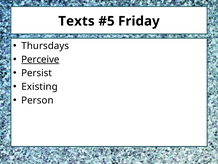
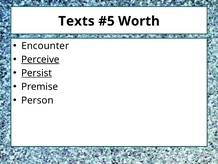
Friday: Friday -> Worth (139, 21)
Thursdays: Thursdays -> Encounter (45, 46)
Persist underline: none -> present (37, 73)
Existing: Existing -> Premise (40, 86)
